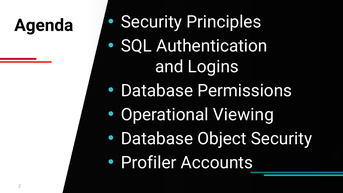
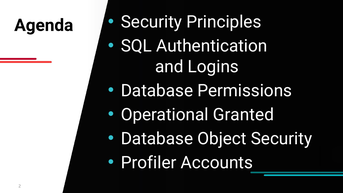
Viewing: Viewing -> Granted (243, 115)
